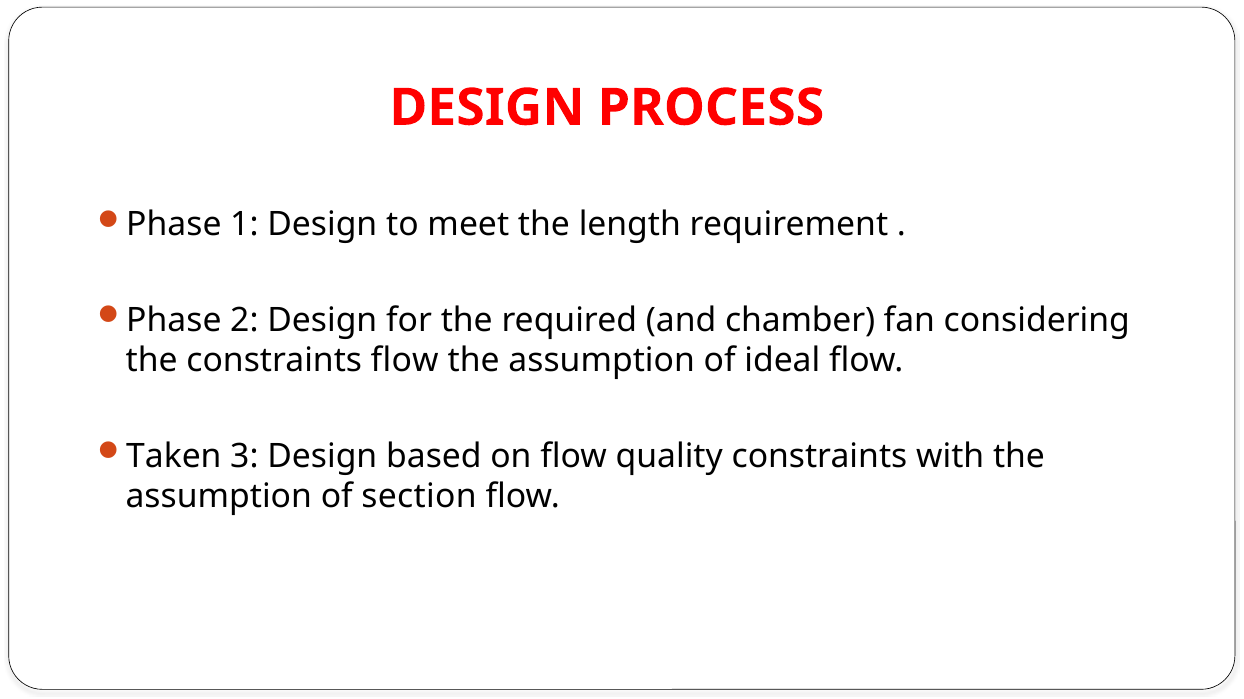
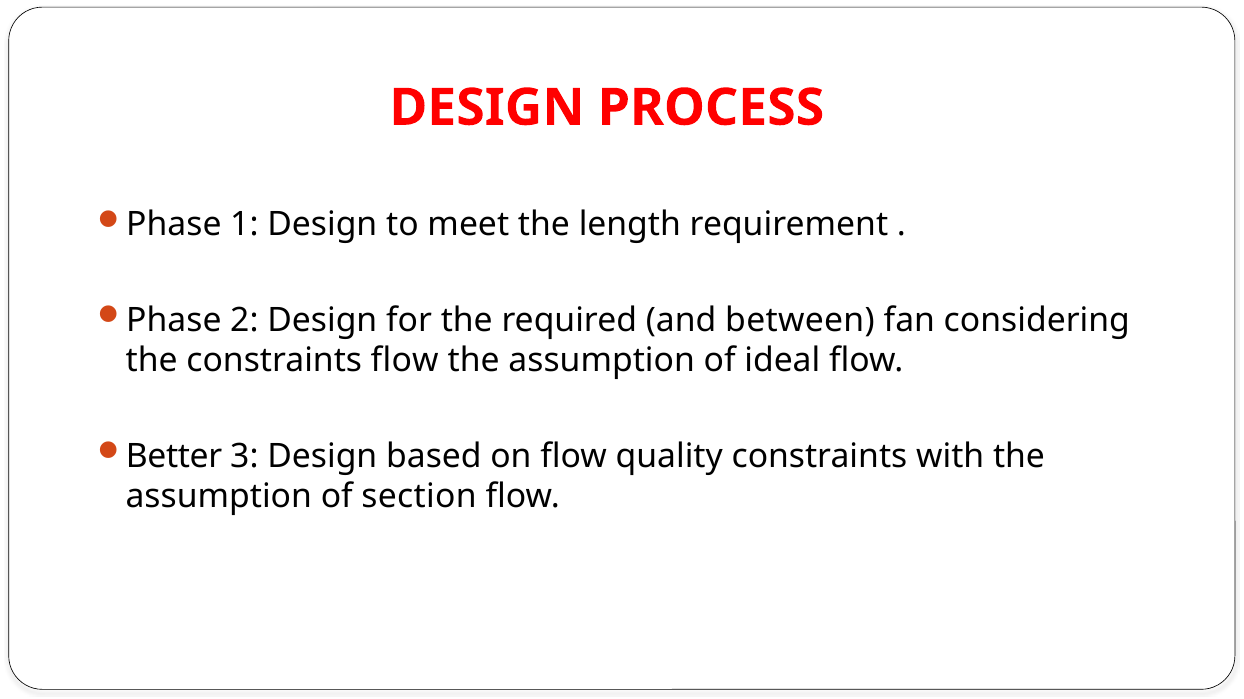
chamber: chamber -> between (800, 321)
Taken: Taken -> Better (174, 457)
